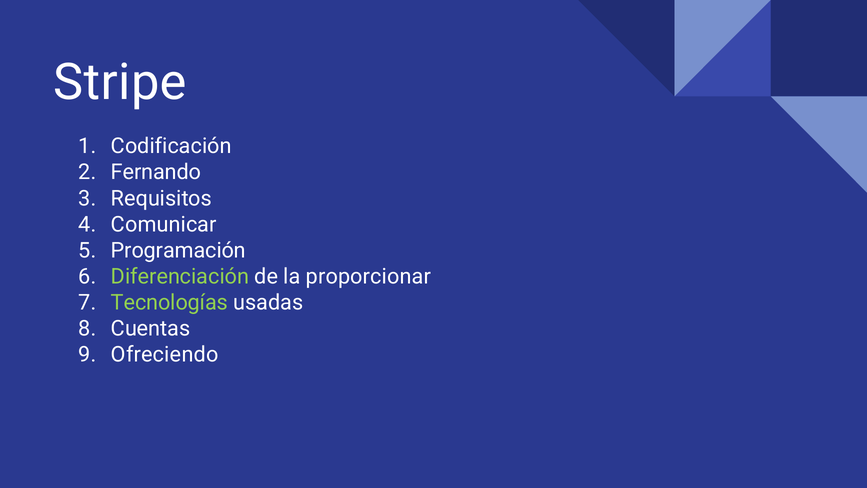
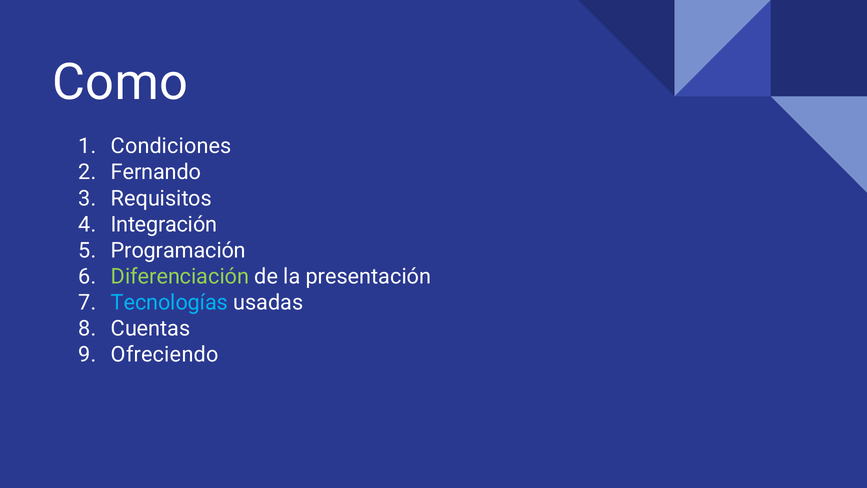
Stripe: Stripe -> Como (120, 83)
Codificación: Codificación -> Condiciones (171, 146)
Comunicar: Comunicar -> Integración (164, 224)
proporcionar: proporcionar -> presentación (368, 276)
Tecnologías colour: light green -> light blue (169, 302)
